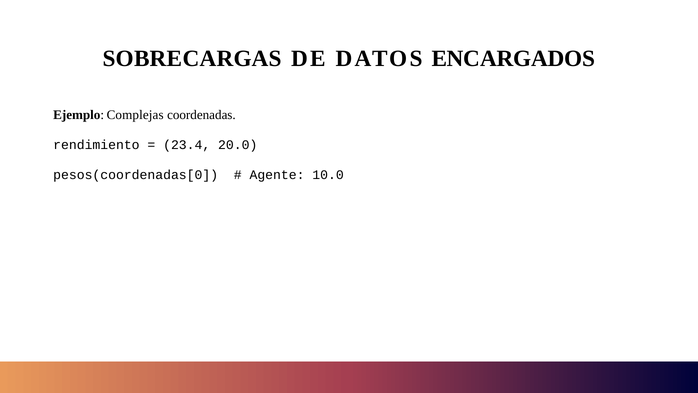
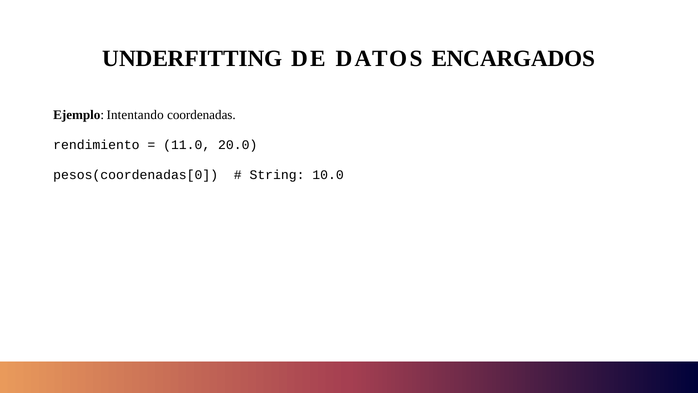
SOBRECARGAS: SOBRECARGAS -> UNDERFITTING (192, 59)
Complejas: Complejas -> Intentando (135, 115)
23.4: 23.4 -> 11.0 (187, 145)
Agente: Agente -> String (277, 175)
